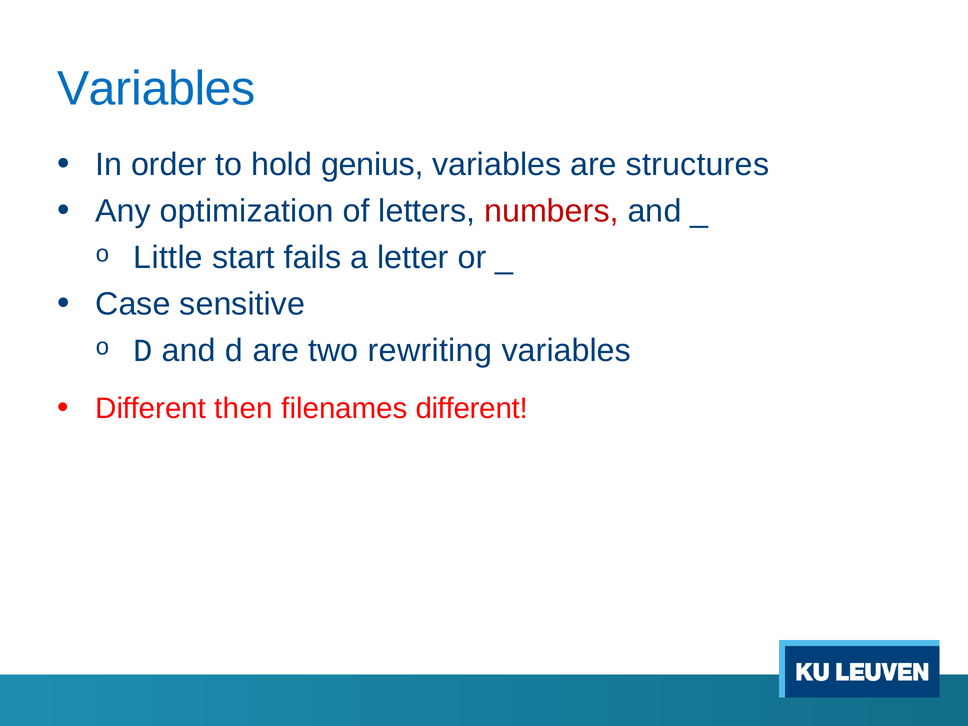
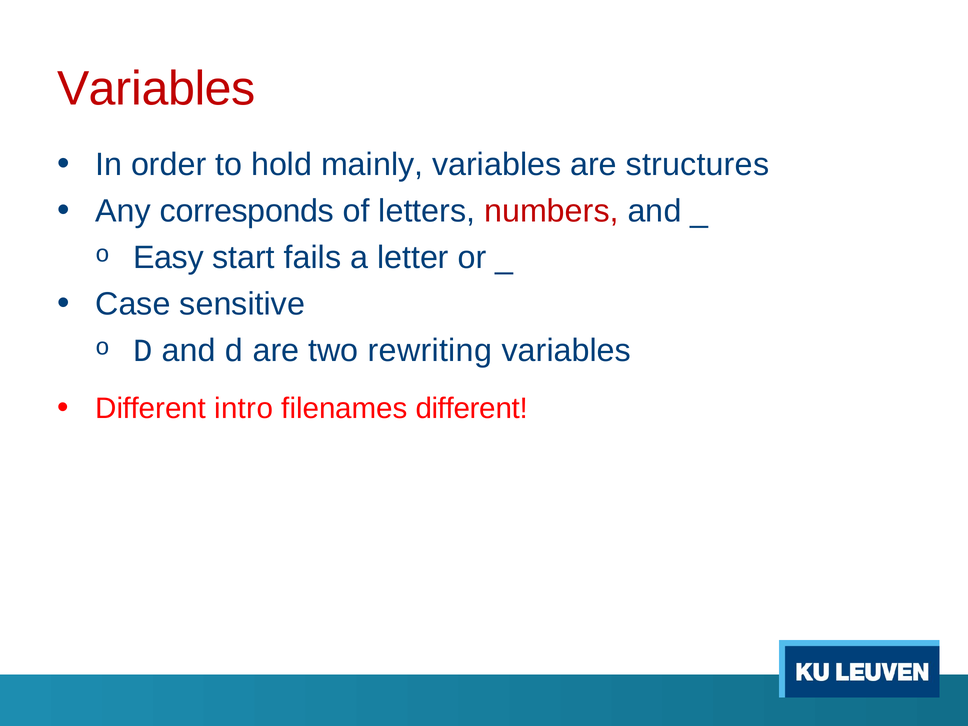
Variables colour: blue -> red (156, 89)
genius: genius -> mainly (372, 165)
optimization: optimization -> corresponds (247, 211)
Little: Little -> Easy (168, 258)
then: then -> intro (244, 409)
